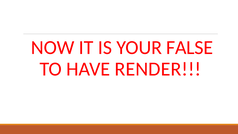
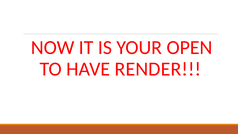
FALSE: FALSE -> OPEN (189, 48)
